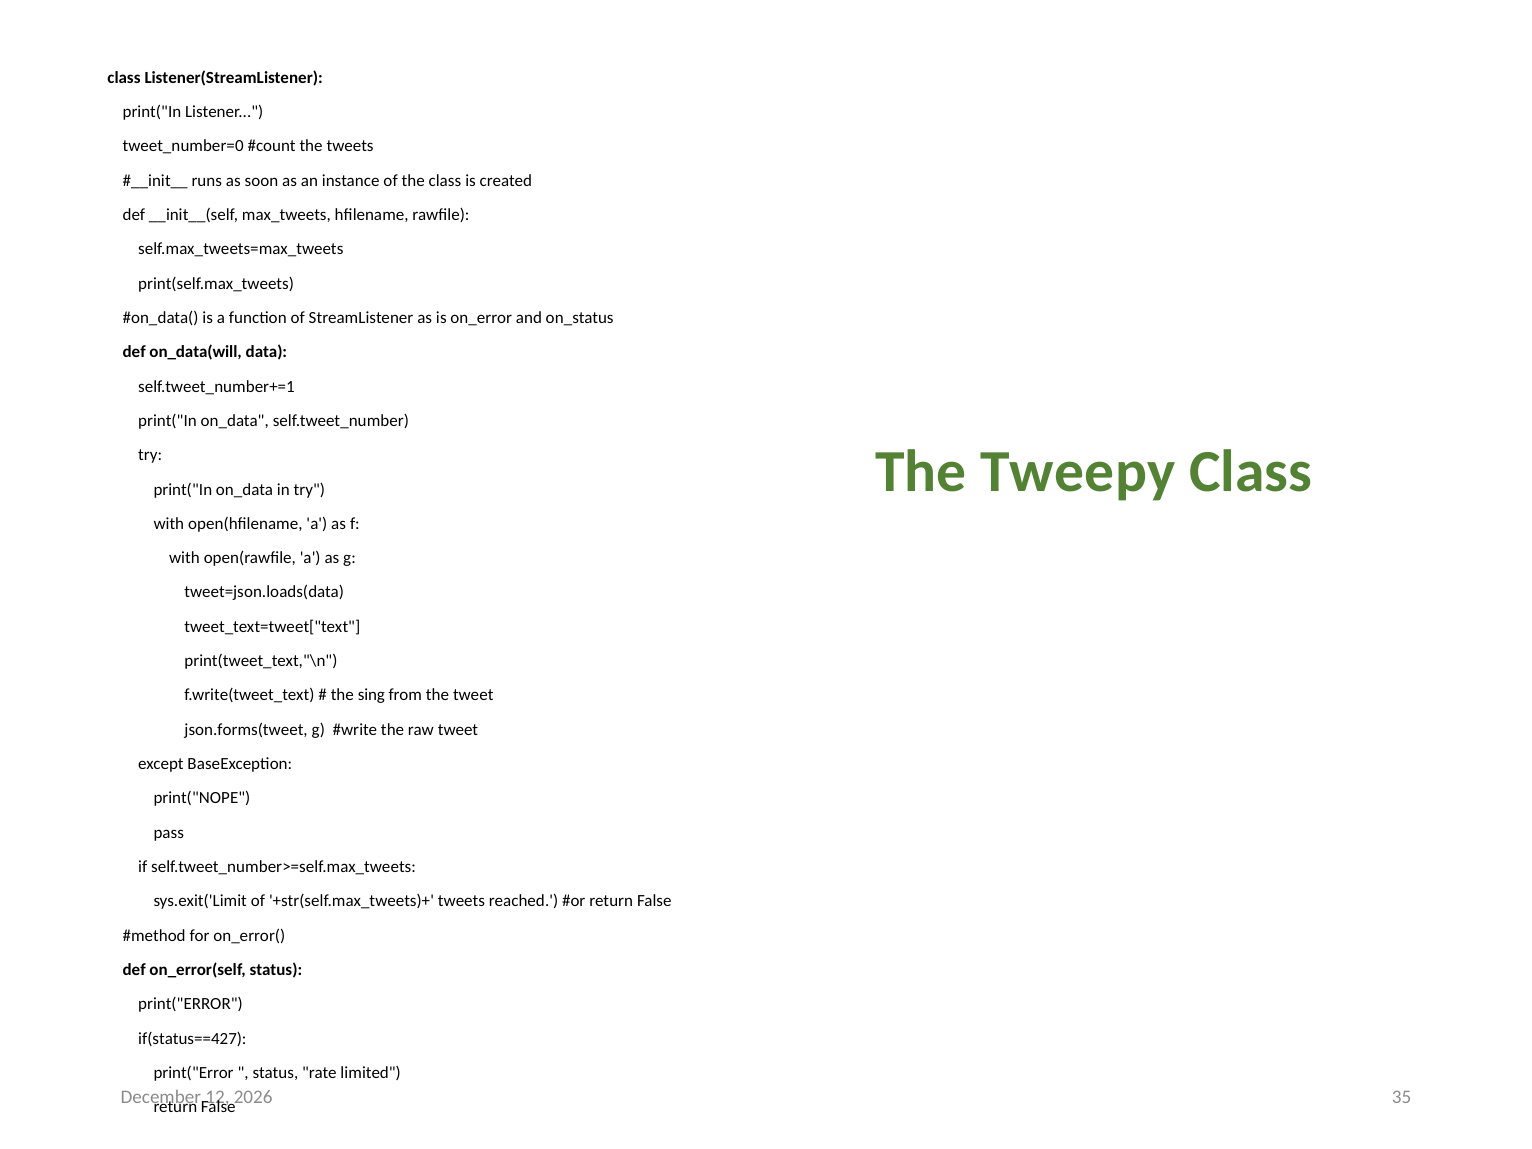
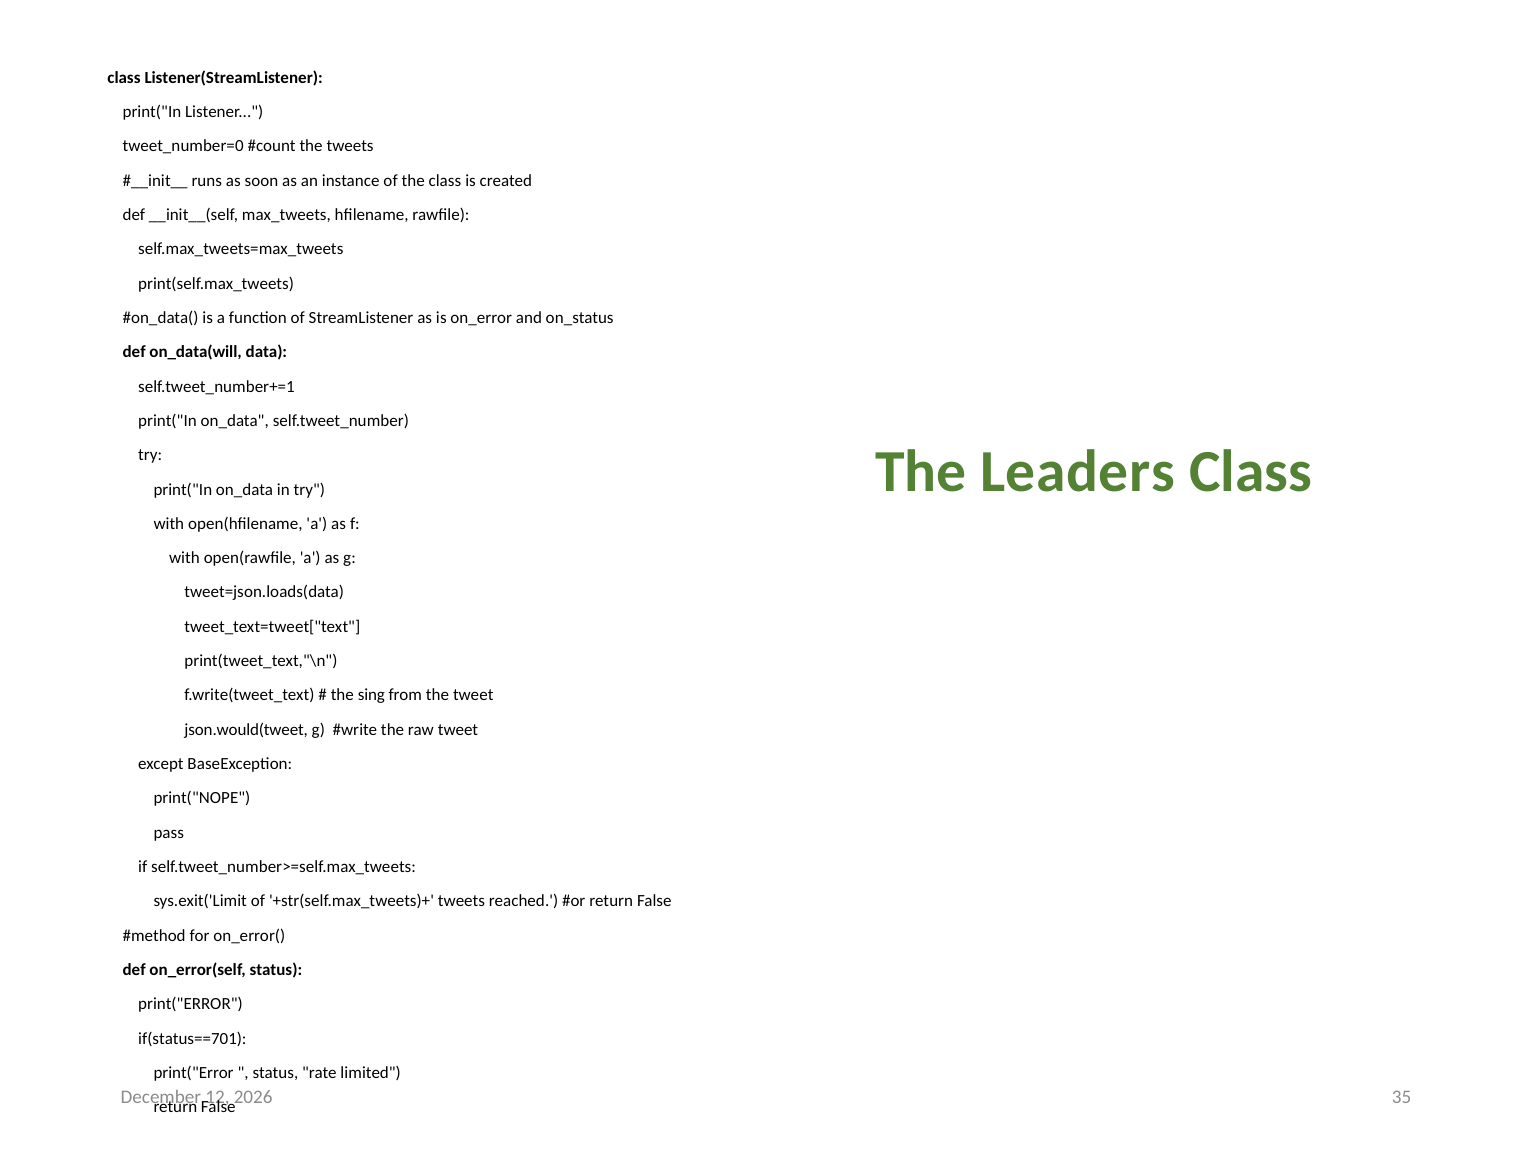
Tweepy: Tweepy -> Leaders (1078, 472)
json.forms(tweet: json.forms(tweet -> json.would(tweet (246, 730)
if(status==427: if(status==427 -> if(status==701 (192, 1039)
